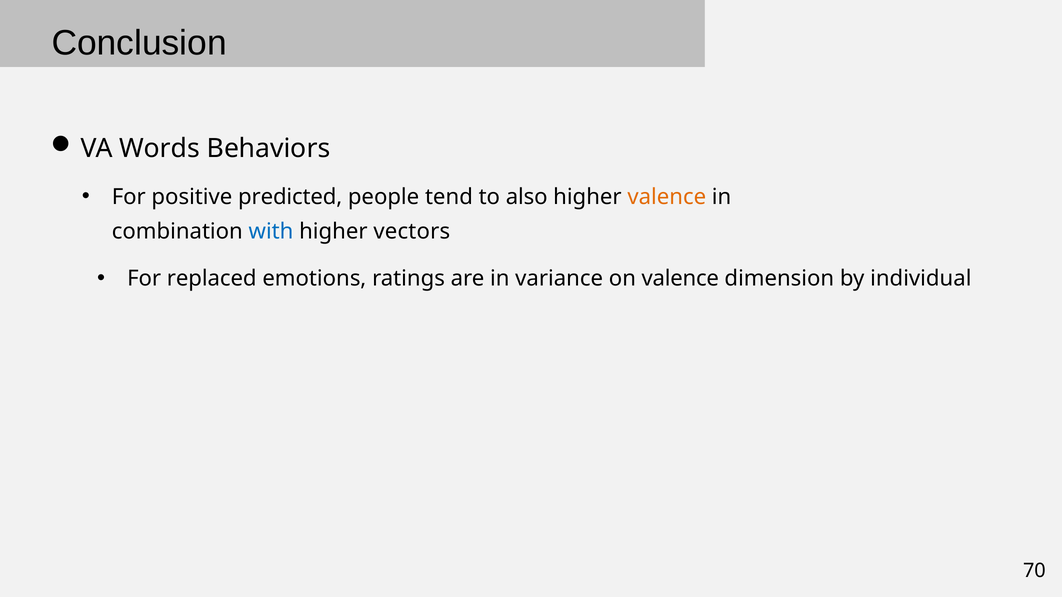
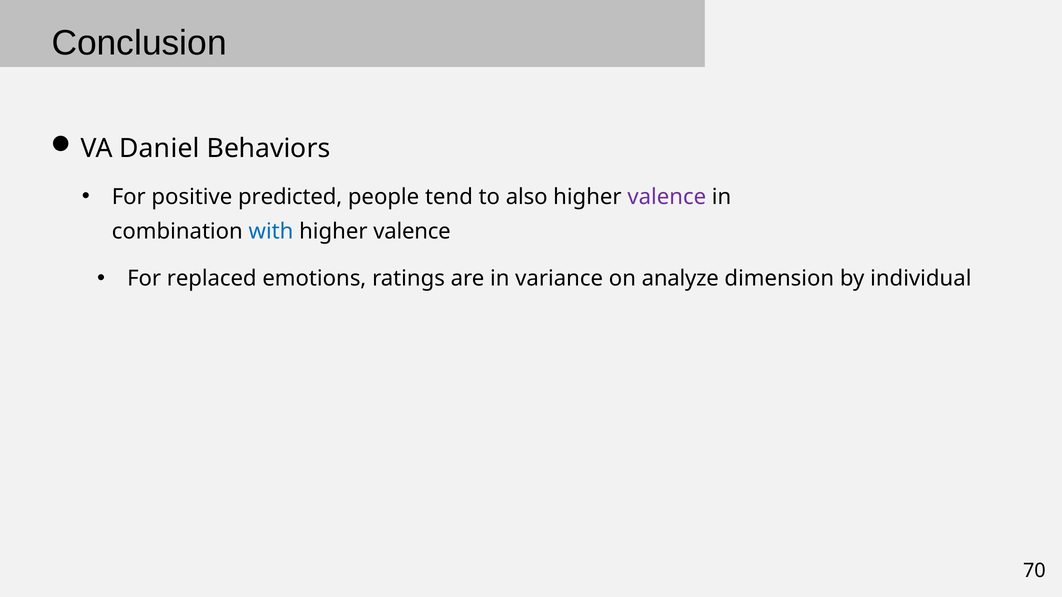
Words: Words -> Daniel (159, 149)
valence colour: orange -> purple (667, 197)
vectors: vectors -> valence (412, 232)
on valence: valence -> analyze (680, 279)
